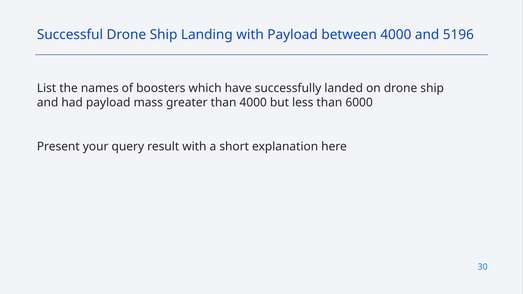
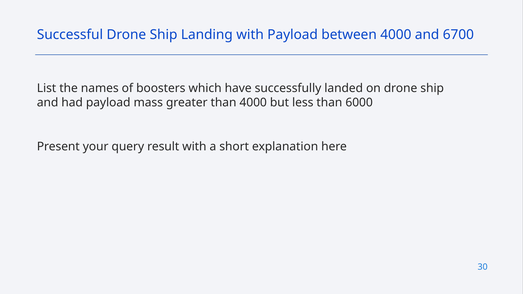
5196: 5196 -> 6700 (458, 35)
